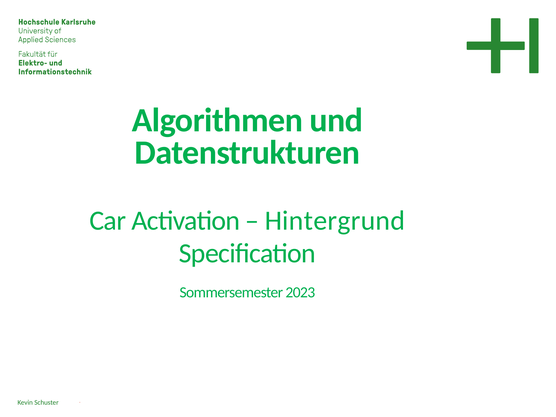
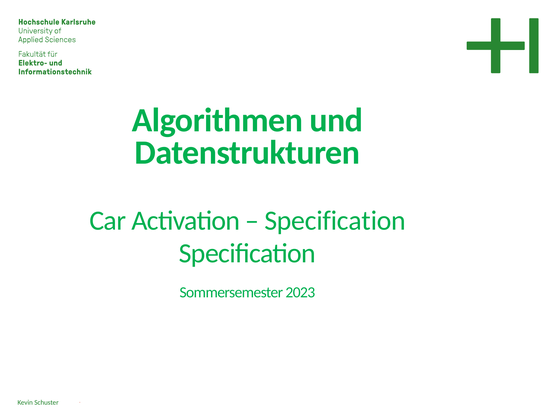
Hintergrund: Hintergrund -> Specification (335, 221)
